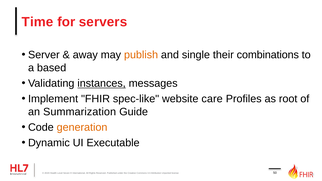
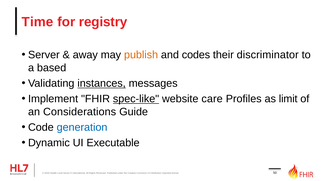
servers: servers -> registry (103, 22)
single: single -> codes (196, 55)
combinations: combinations -> discriminator (268, 55)
spec-like underline: none -> present (136, 99)
root: root -> limit (288, 99)
Summarization: Summarization -> Considerations (80, 112)
generation colour: orange -> blue (82, 127)
